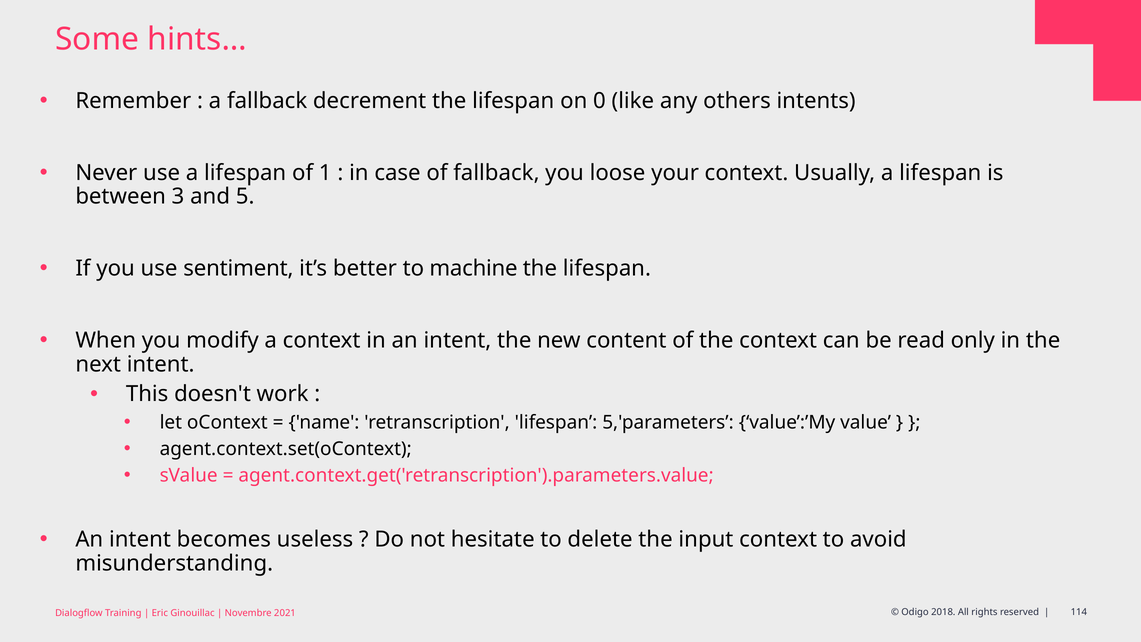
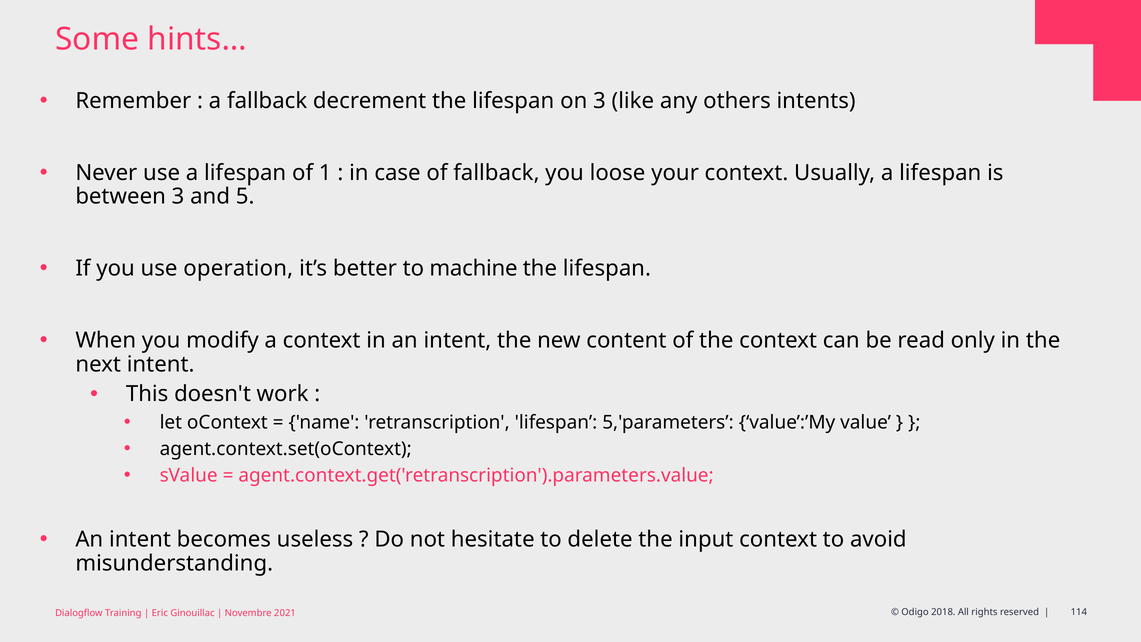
on 0: 0 -> 3 (599, 101)
sentiment: sentiment -> operation (238, 268)
